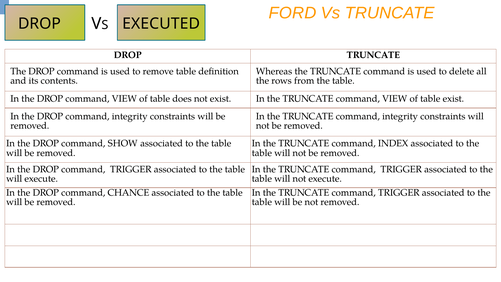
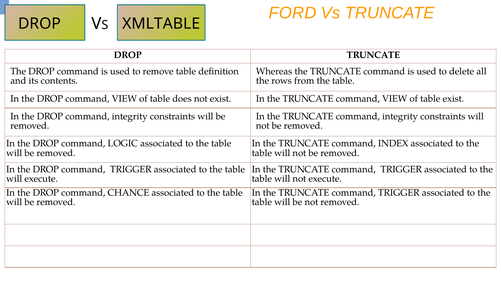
EXECUTED: EXECUTED -> XMLTABLE (161, 24)
SHOW: SHOW -> LOGIC (123, 143)
